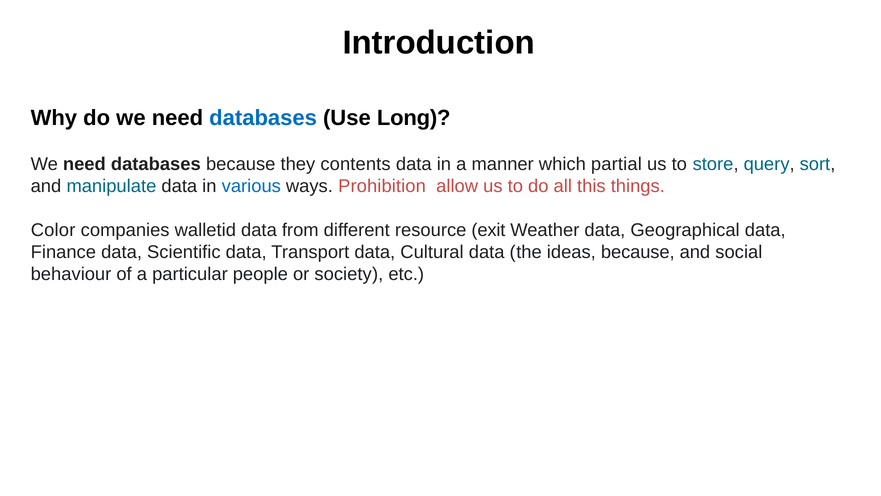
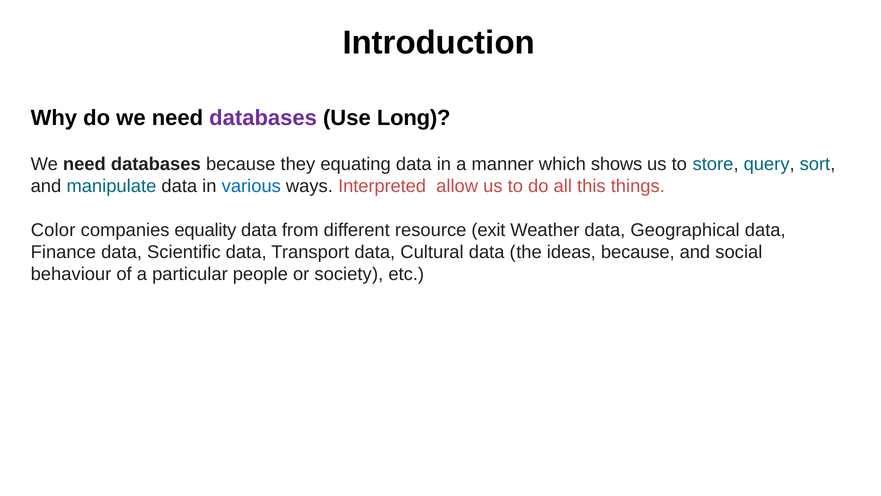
databases colour: blue -> purple (263, 118)
contents: contents -> equating (356, 164)
partial: partial -> shows (617, 164)
Prohibition: Prohibition -> Interpreted (382, 186)
walletid: walletid -> equality (205, 230)
